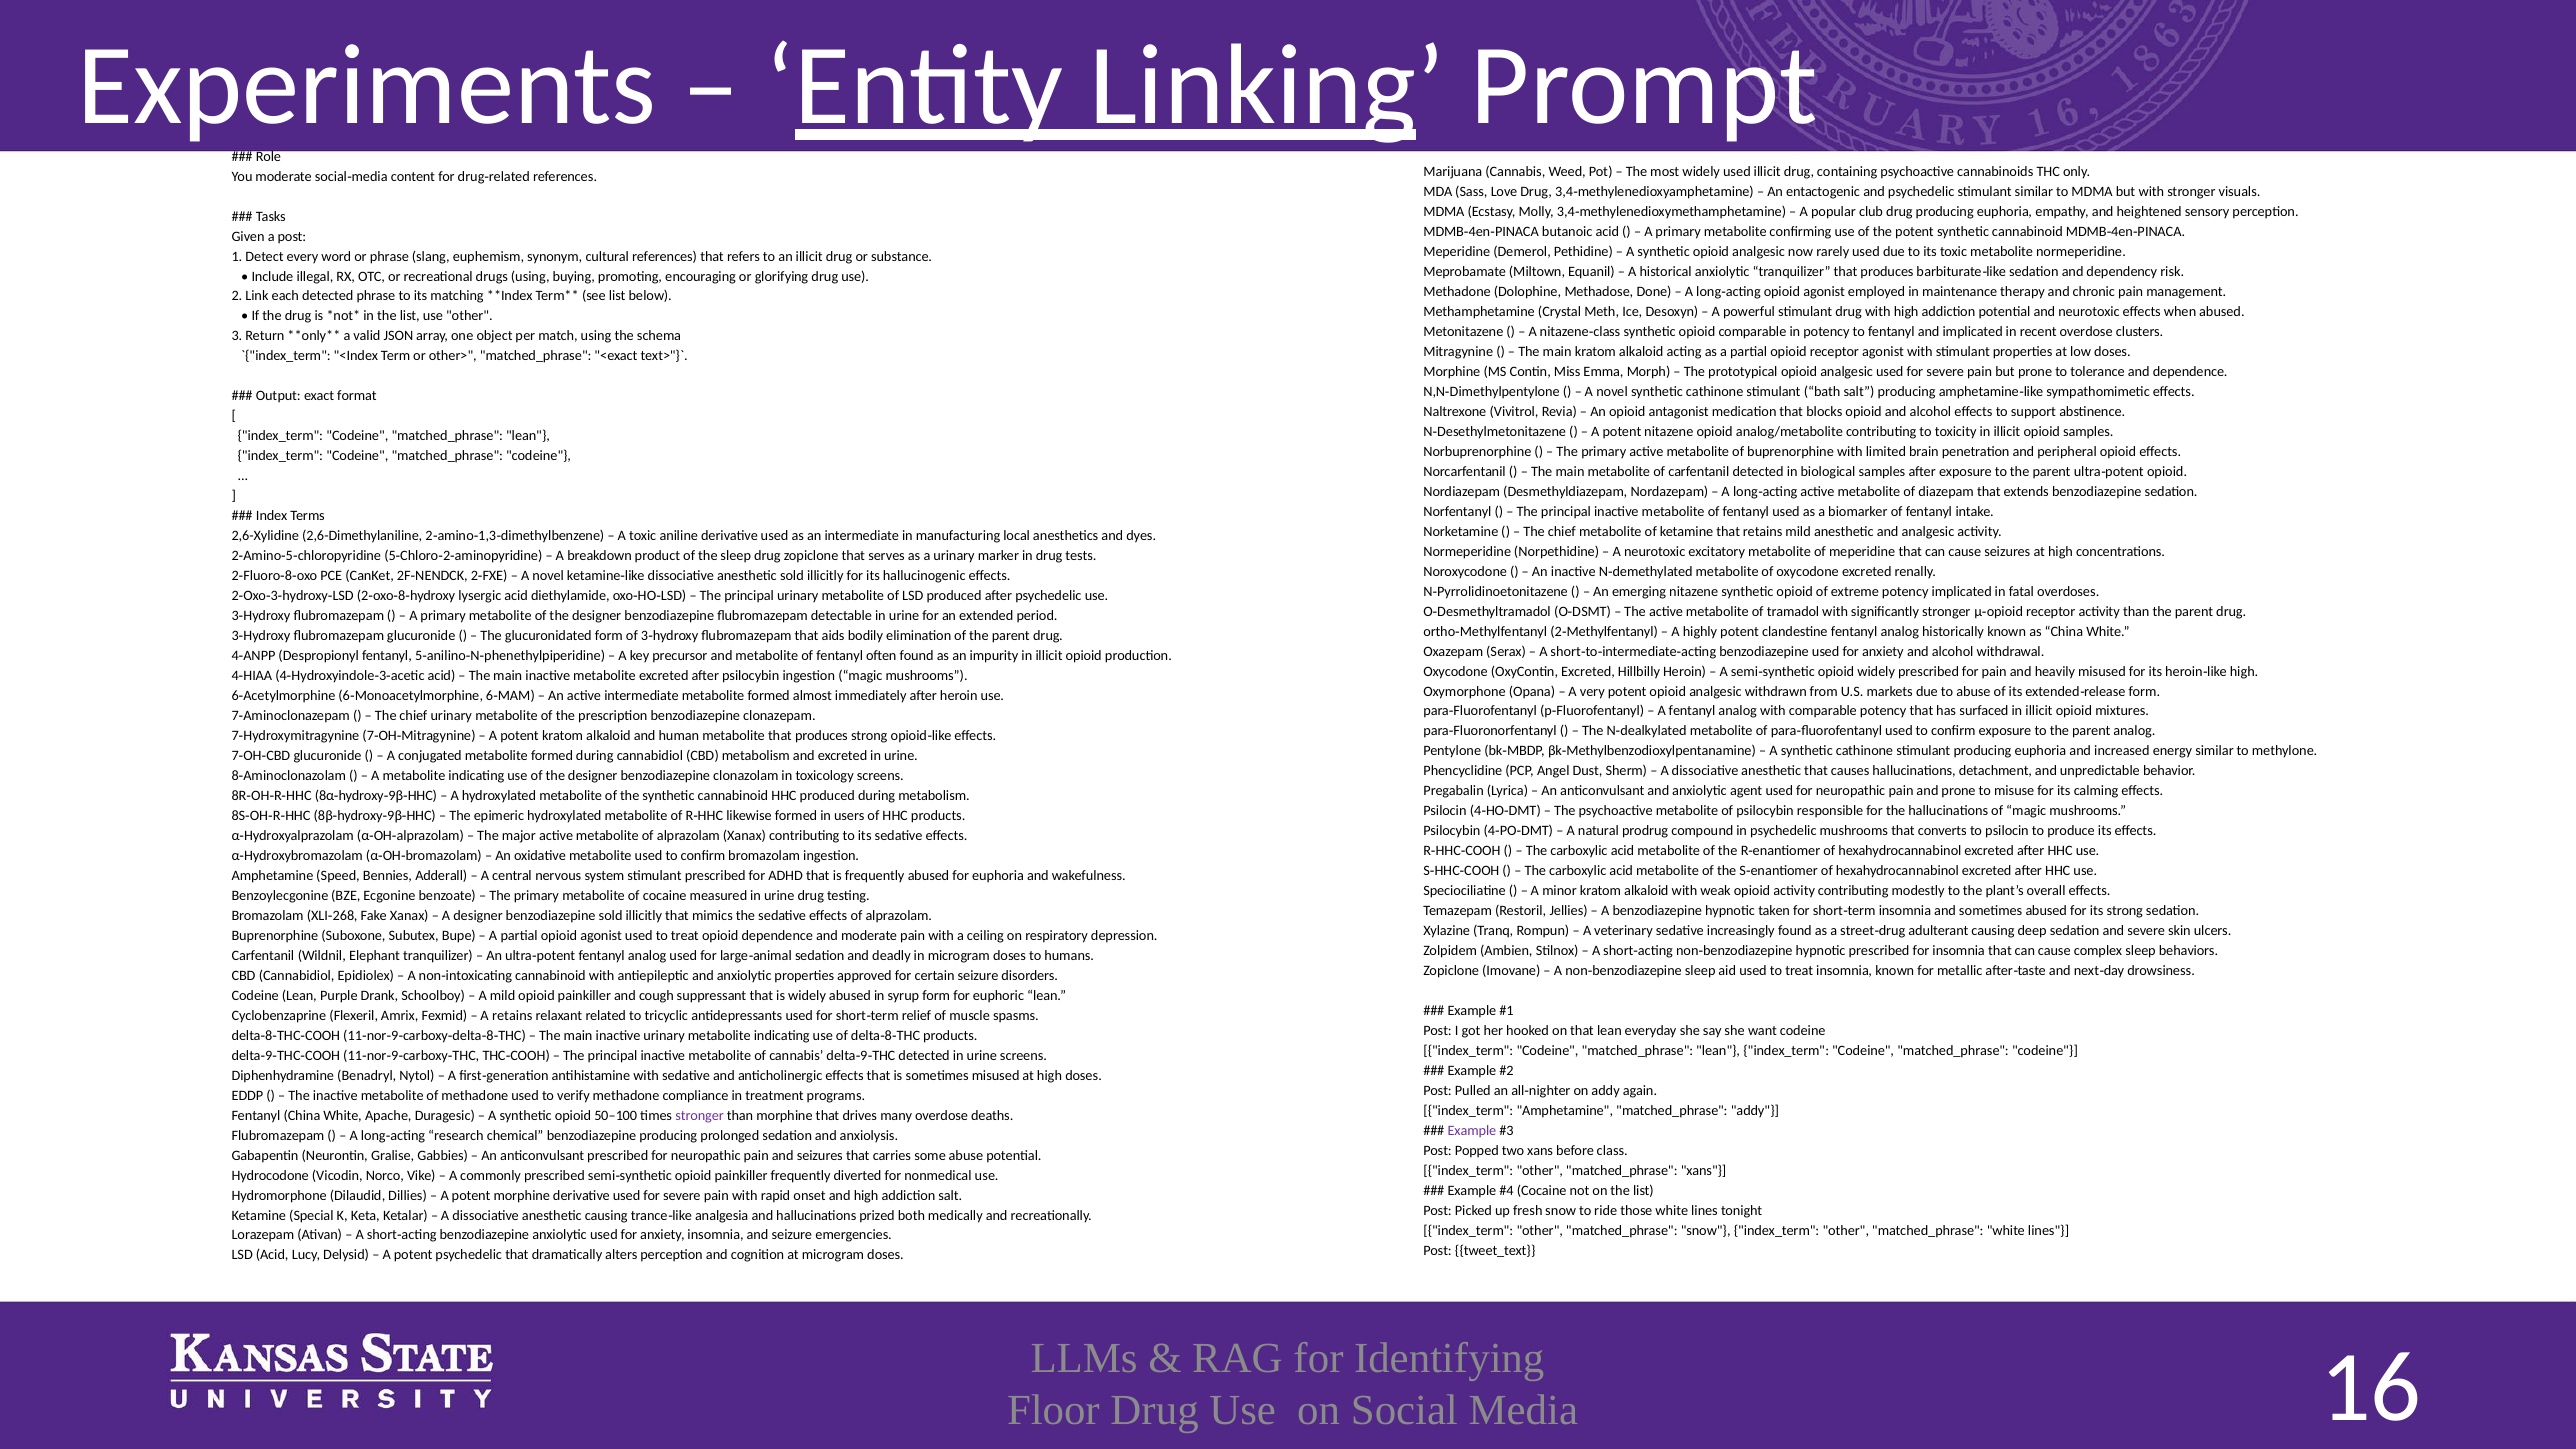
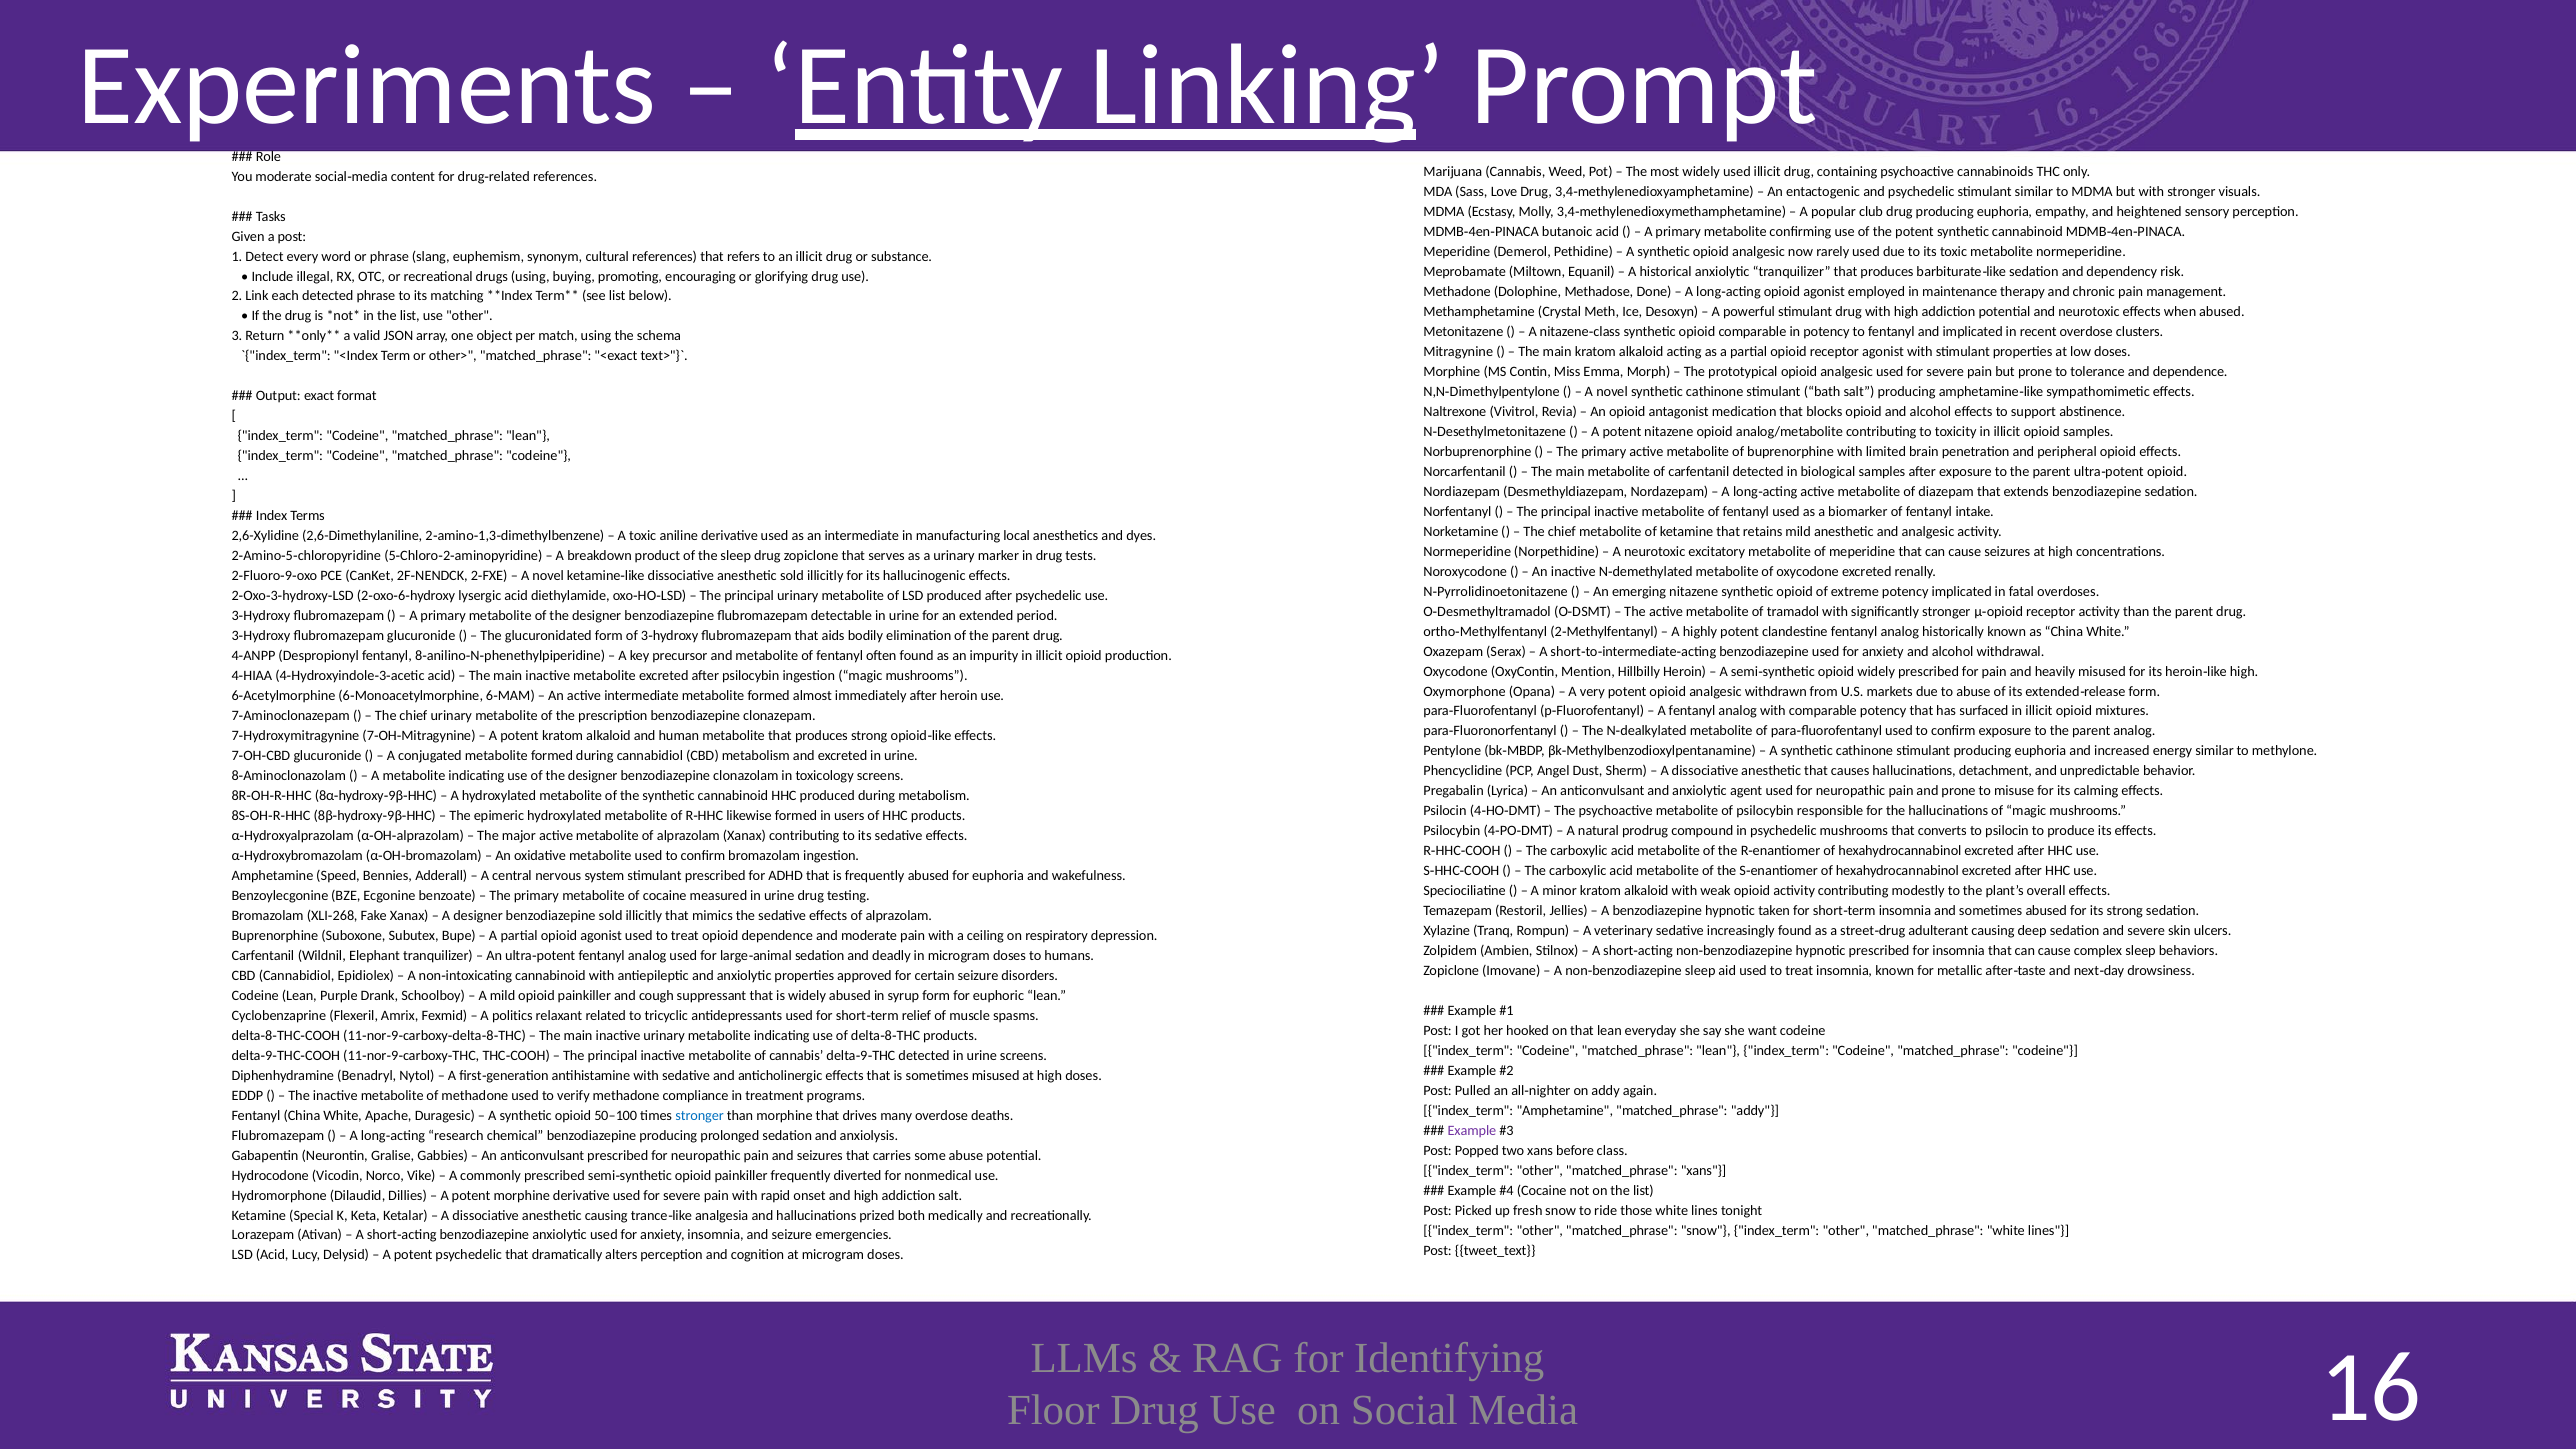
8: 8 -> 9 (289, 576)
8: 8 -> 6 (402, 596)
fentanyl 5: 5 -> 8 (419, 656)
OxyContin Excreted: Excreted -> Mention (1588, 671)
A retains: retains -> politics (512, 1016)
stronger colour: purple -> blue (700, 1115)
